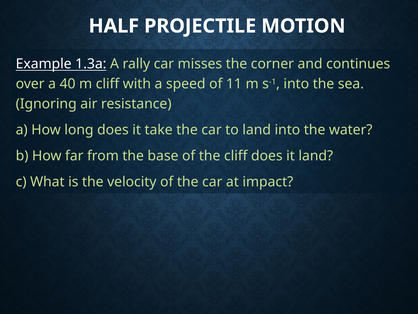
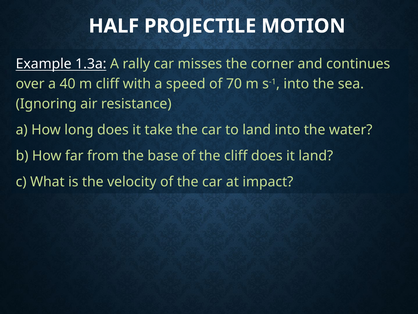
11: 11 -> 70 (234, 84)
